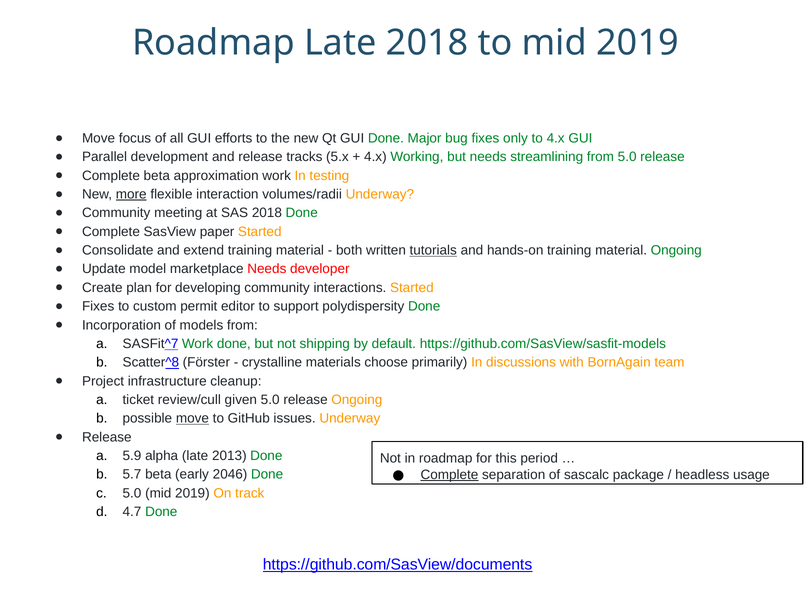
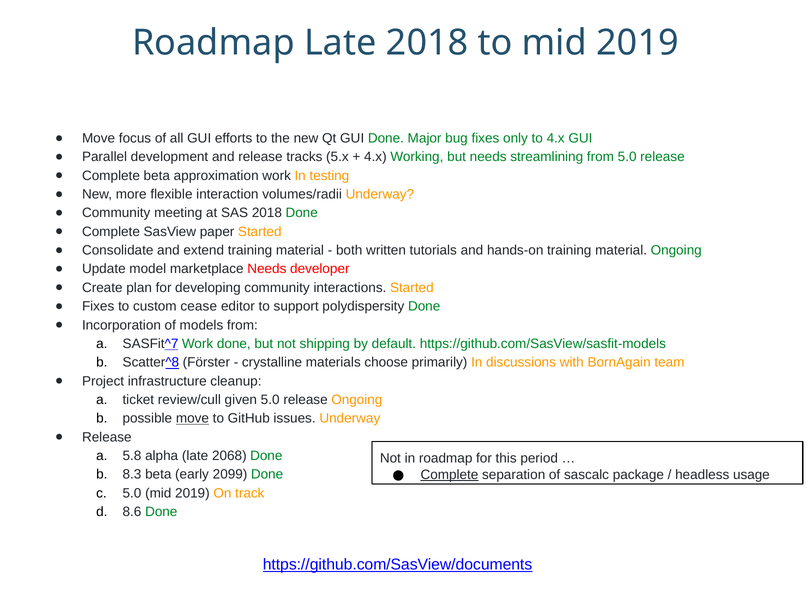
more underline: present -> none (131, 194)
tutorials underline: present -> none (433, 250)
permit: permit -> cease (199, 307)
5.9: 5.9 -> 5.8 (132, 456)
2013: 2013 -> 2068 (229, 456)
5.7: 5.7 -> 8.3 (132, 475)
2046: 2046 -> 2099 (230, 475)
4.7: 4.7 -> 8.6 (132, 512)
